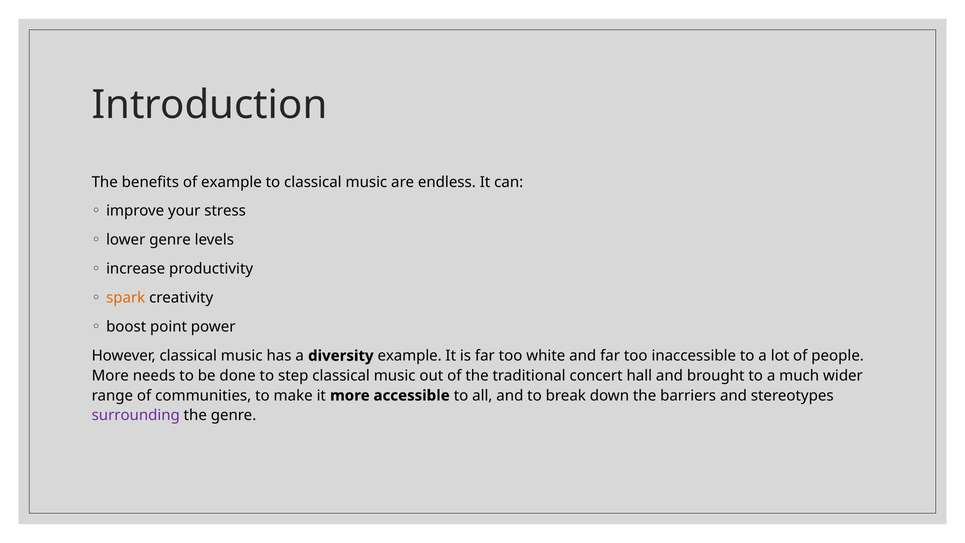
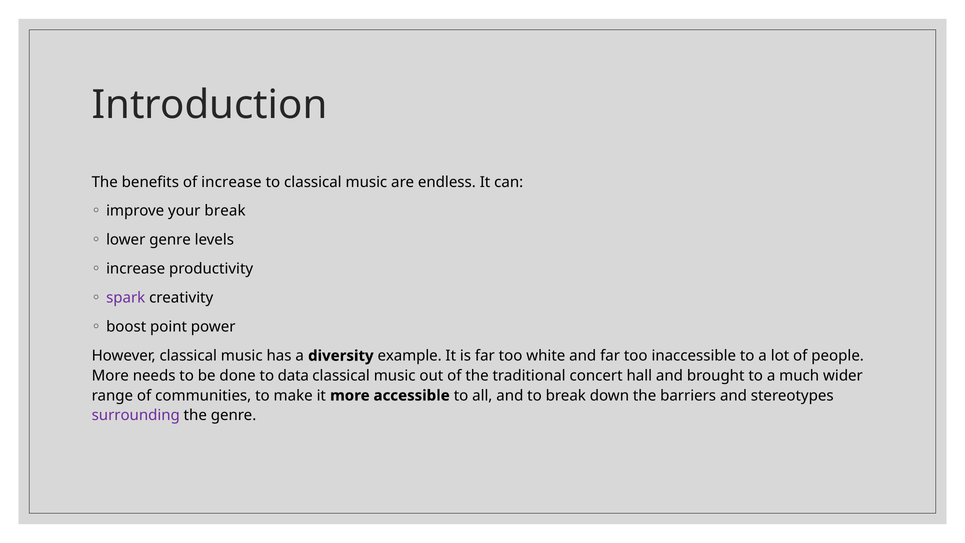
of example: example -> increase (231, 182)
your stress: stress -> break (225, 211)
spark colour: orange -> purple (126, 298)
step: step -> data (293, 376)
